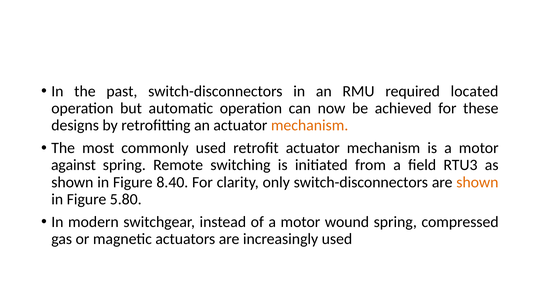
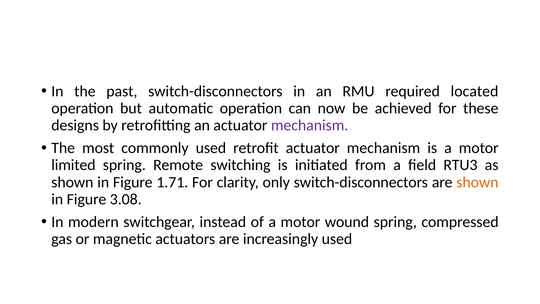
mechanism colour: orange -> purple (310, 125)
against: against -> limited (73, 165)
8.40: 8.40 -> 1.71 (172, 182)
5.80: 5.80 -> 3.08 (126, 199)
